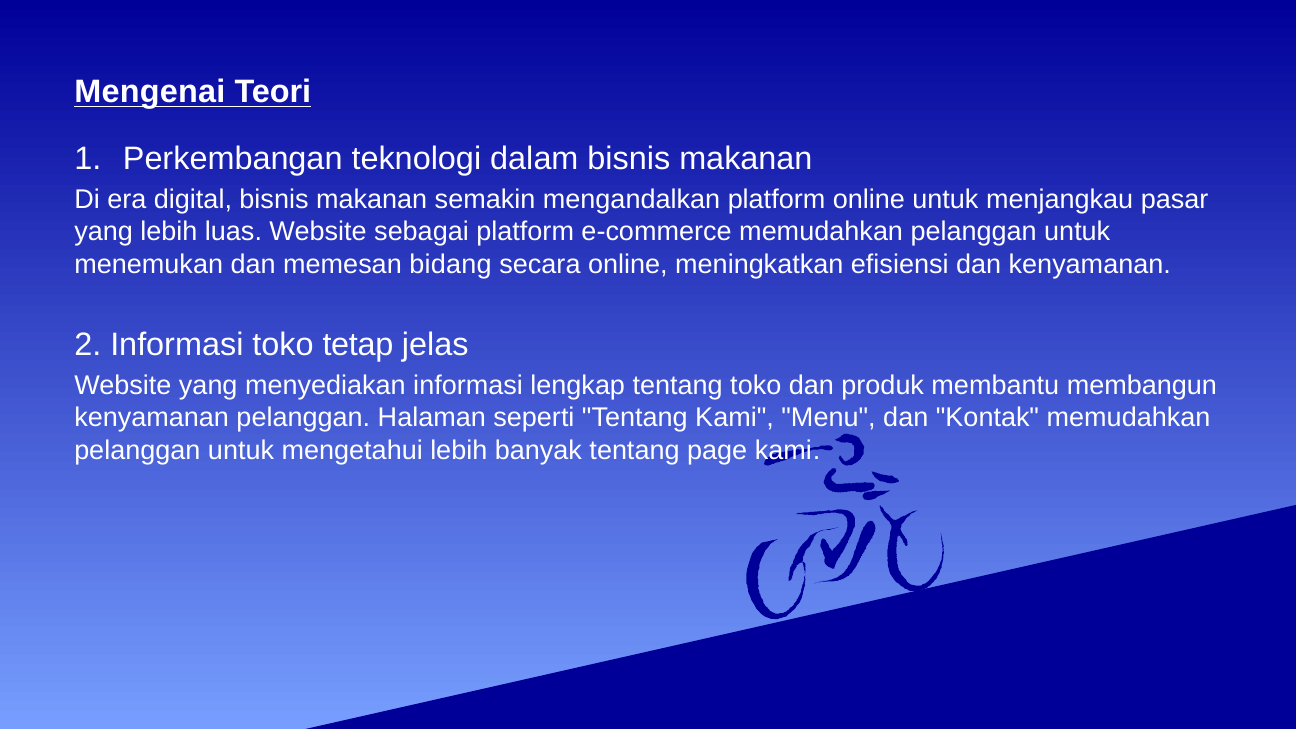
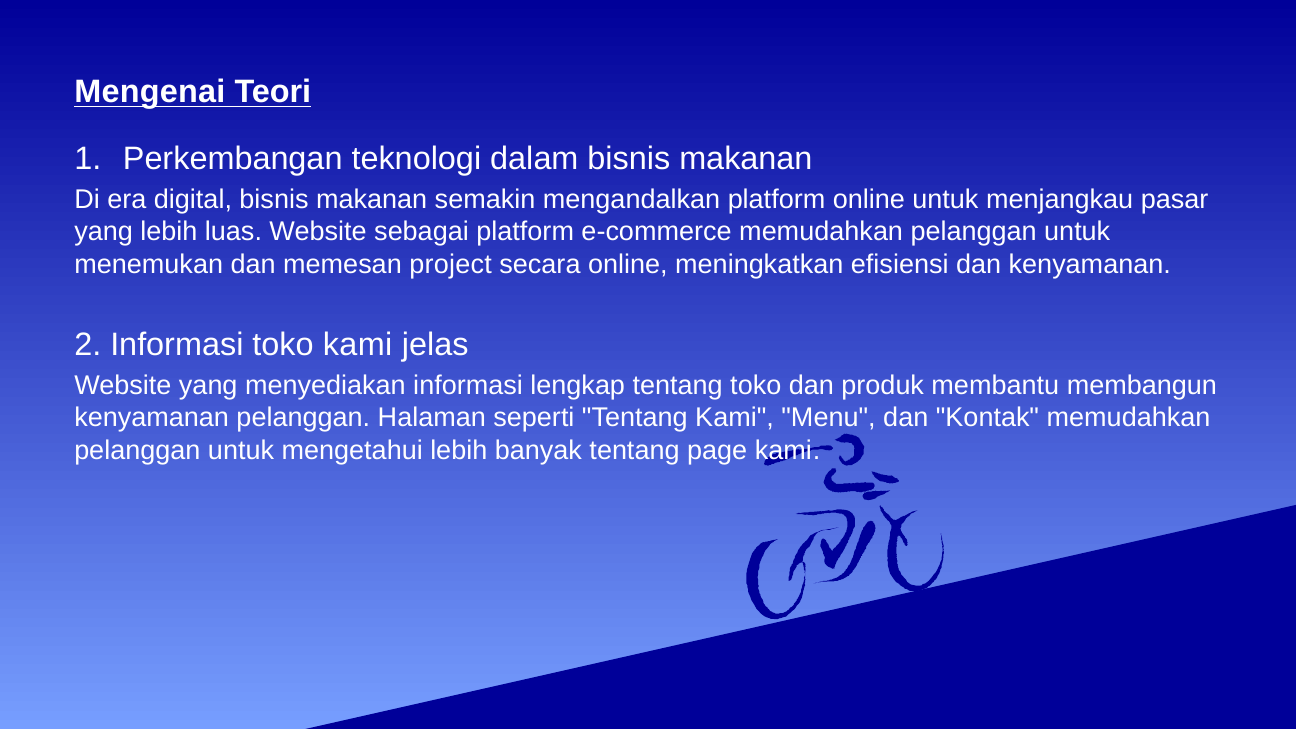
bidang: bidang -> project (451, 264)
toko tetap: tetap -> kami (358, 345)
